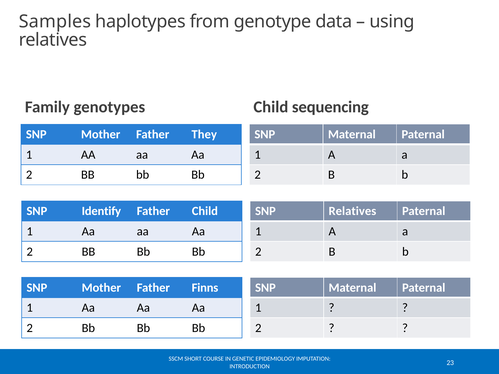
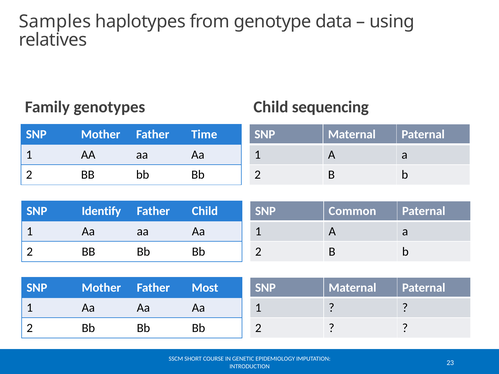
They: They -> Time (204, 135)
SNP Relatives: Relatives -> Common (352, 211)
Finns: Finns -> Most (205, 288)
